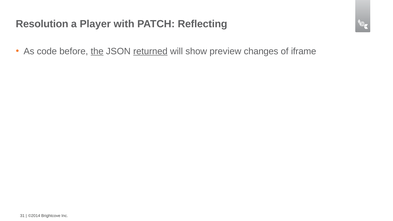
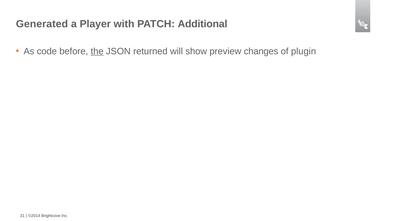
Resolution: Resolution -> Generated (42, 24)
Reflecting: Reflecting -> Additional (203, 24)
returned underline: present -> none (150, 51)
iframe: iframe -> plugin (304, 51)
